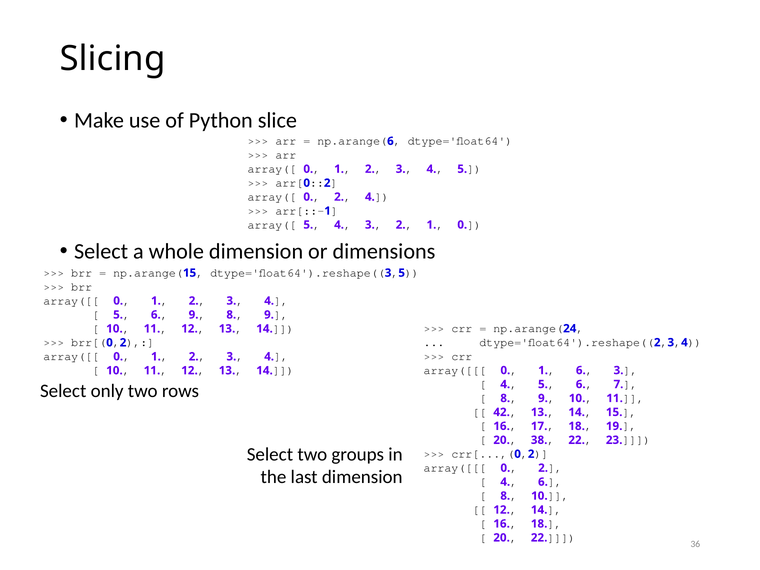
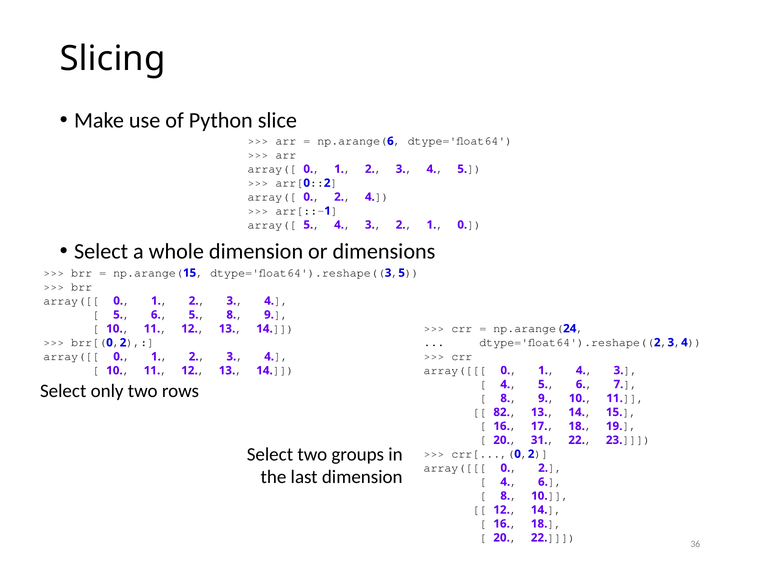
9: 9 -> 5 (194, 315)
6: 6 -> 4 (581, 370)
42: 42 -> 82 (502, 412)
38: 38 -> 31 (539, 440)
